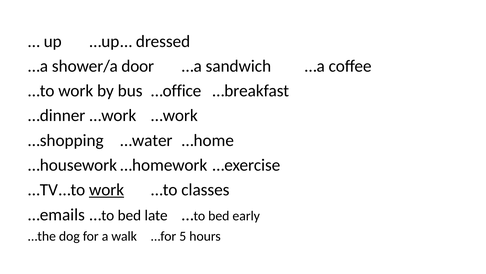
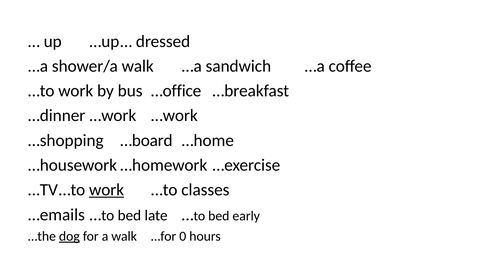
shower/a door: door -> walk (138, 66)
…water: …water -> …board (146, 140)
dog underline: none -> present (69, 236)
5: 5 -> 0 (183, 236)
